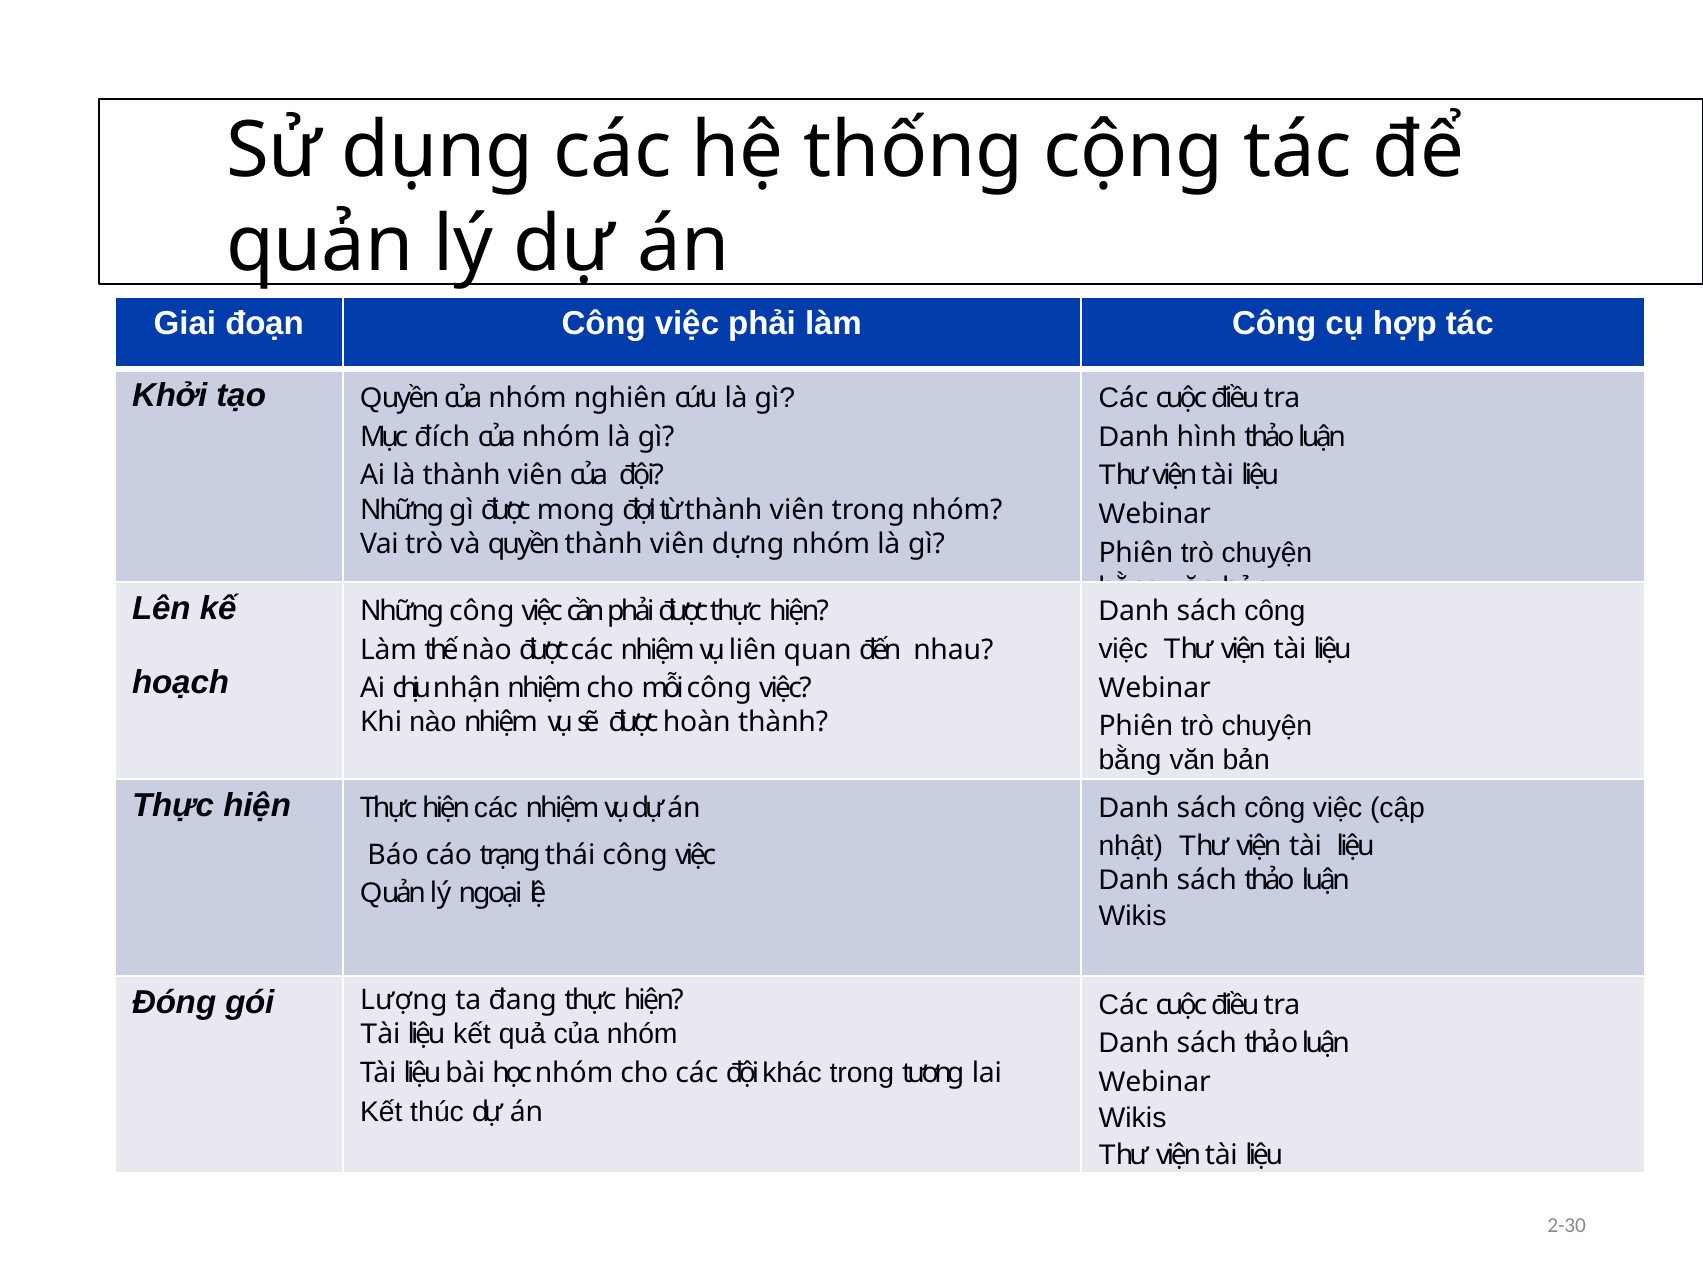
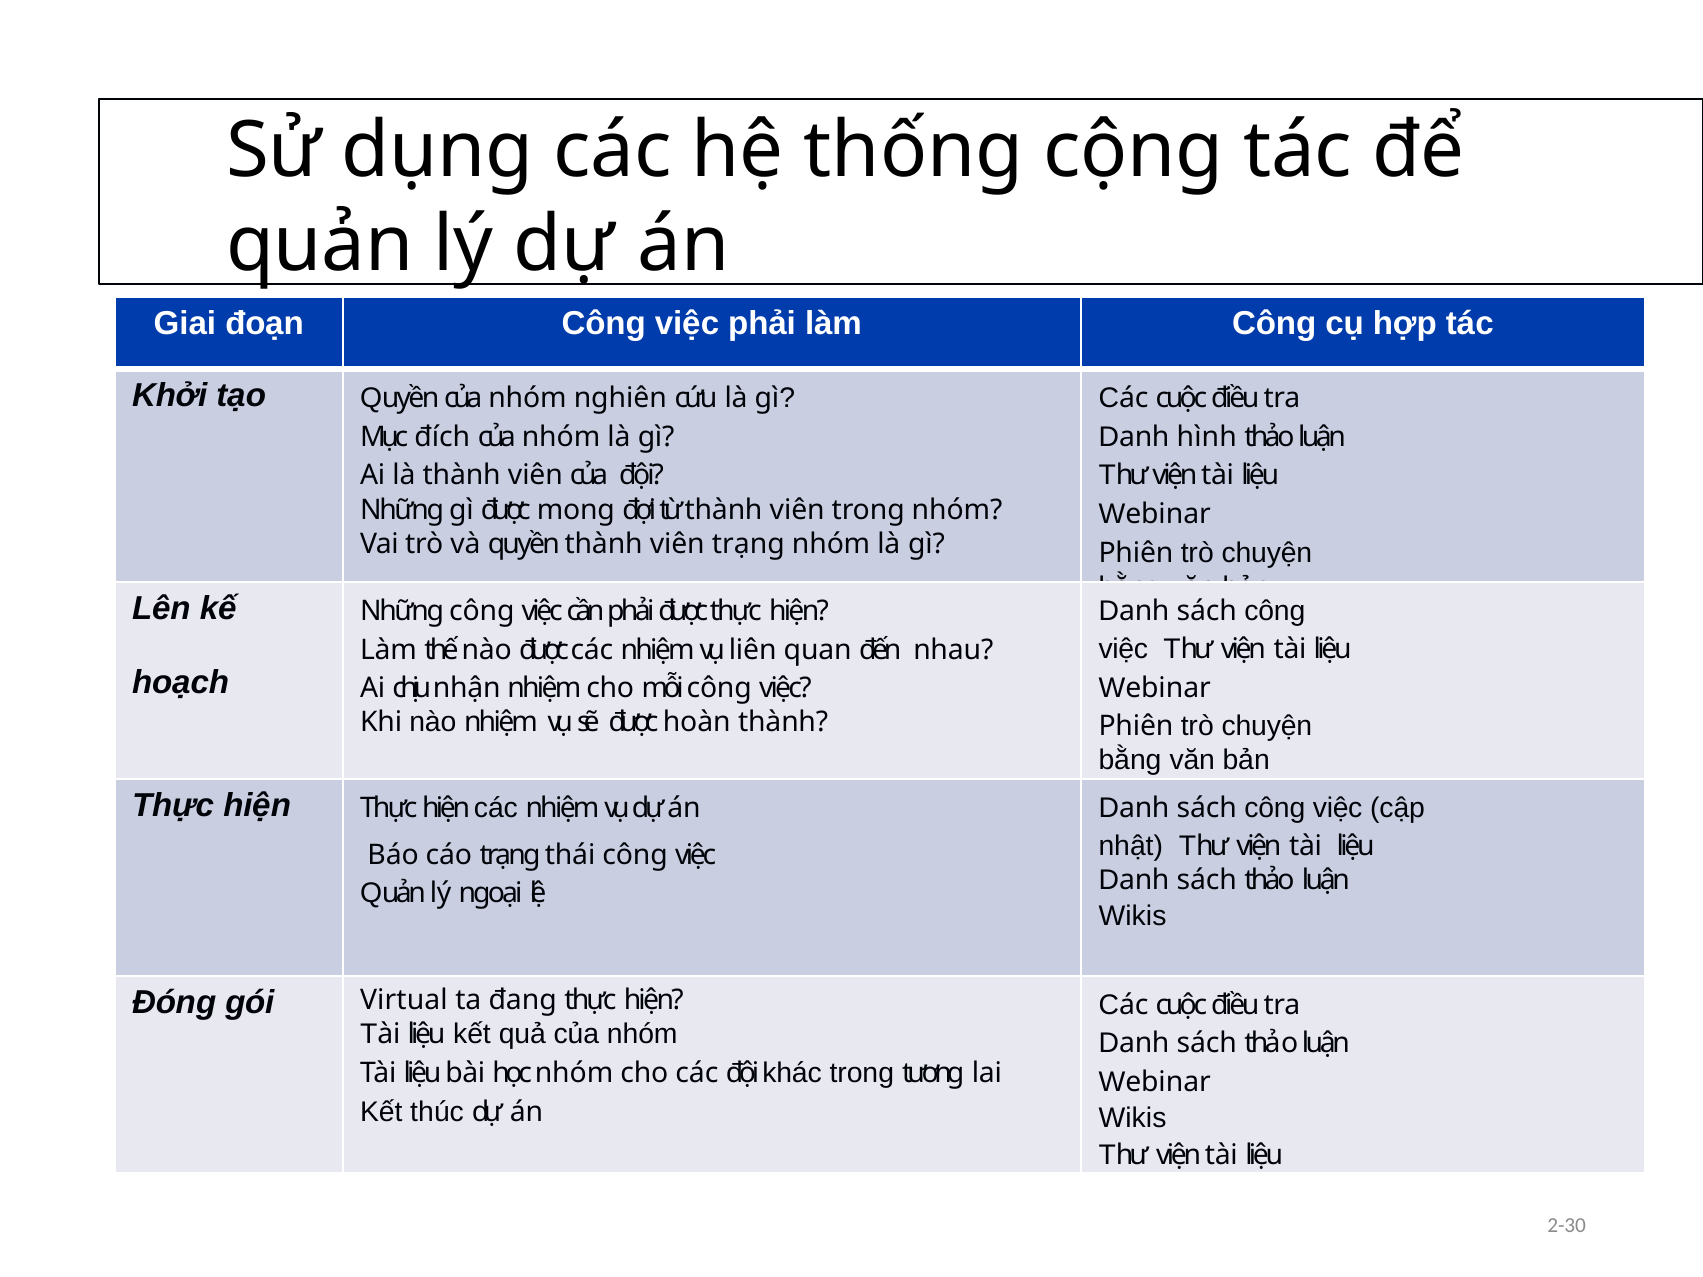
viên dựng: dựng -> trạng (748, 544)
Lượng: Lượng -> Virtual (404, 1001)
